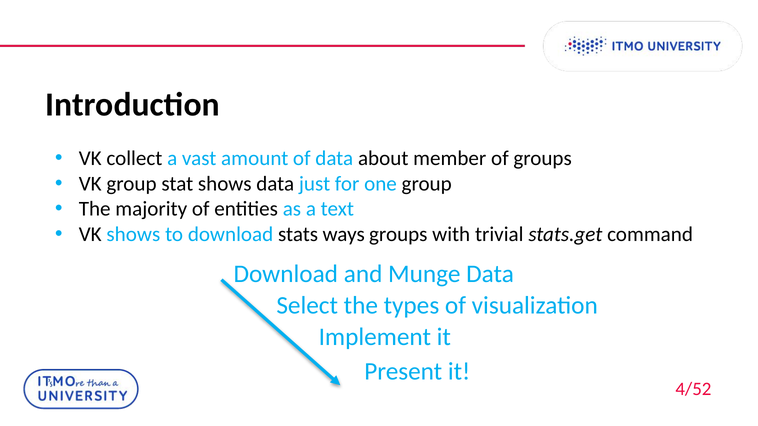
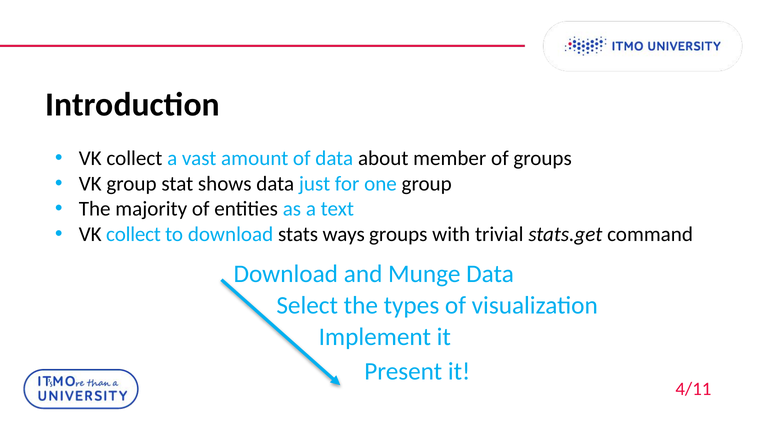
shows: shows -> collect (133, 235)
4/52: 4/52 -> 4/11 (693, 389)
